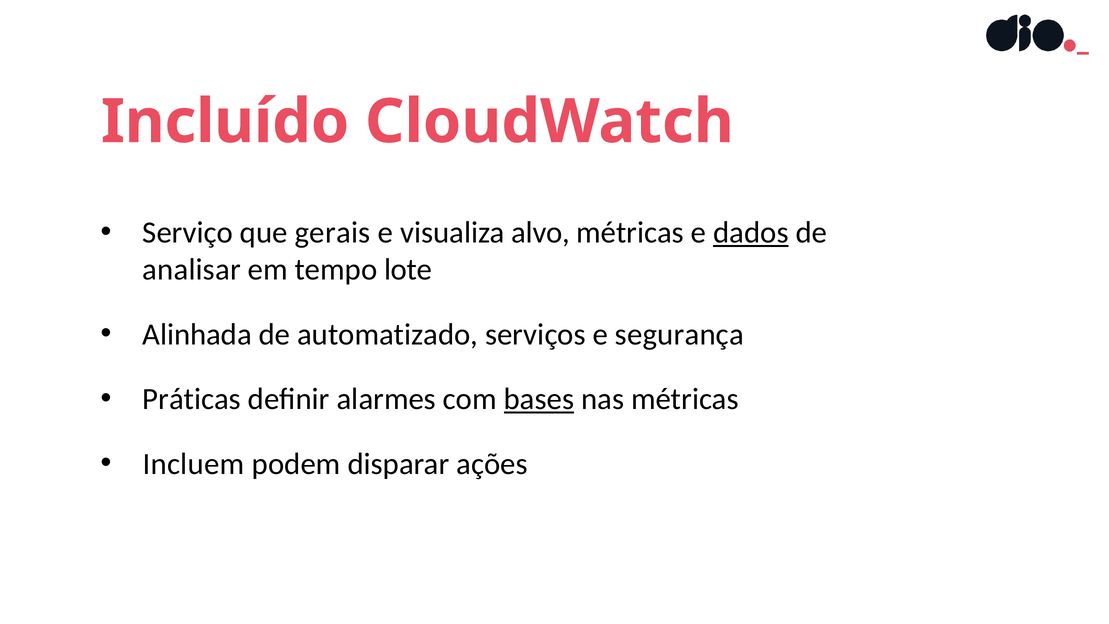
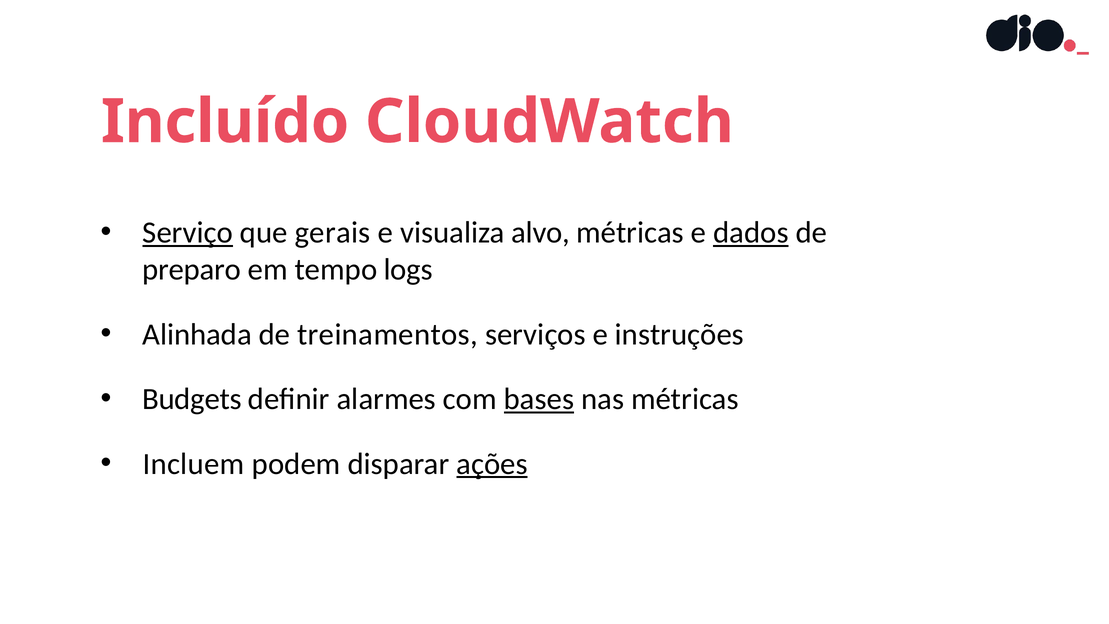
Serviço underline: none -> present (188, 233)
analisar: analisar -> preparo (192, 270)
lote: lote -> logs (408, 270)
automatizado: automatizado -> treinamentos (388, 334)
segurança: segurança -> instruções (679, 334)
Práticas: Práticas -> Budgets (192, 399)
ações underline: none -> present (492, 464)
